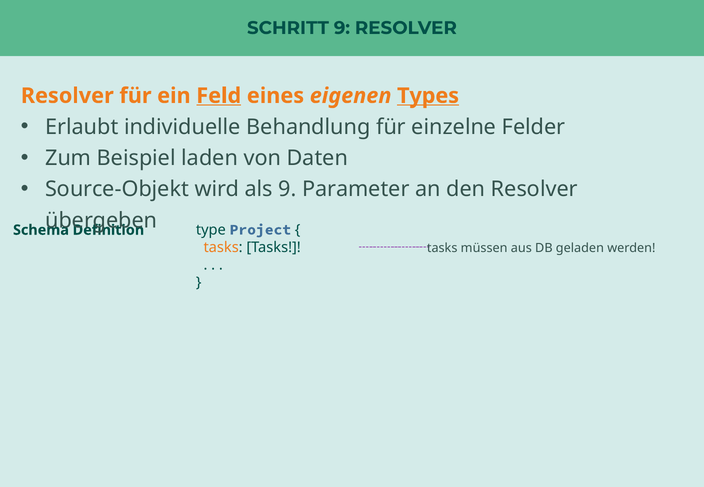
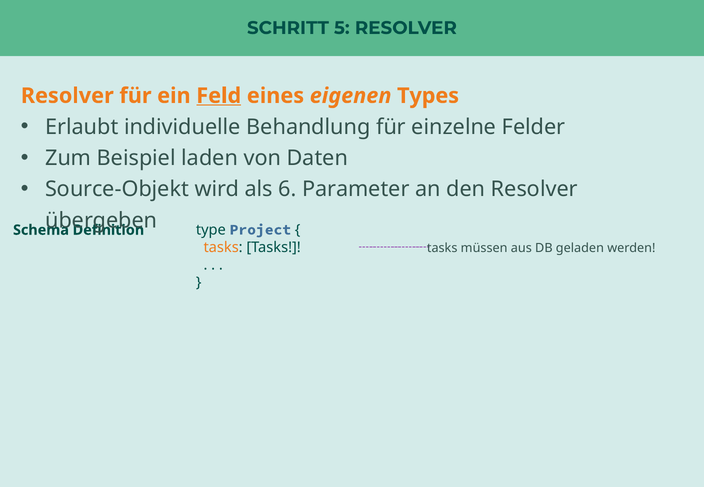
SCHRITT 9: 9 -> 5 (342, 28)
Types underline: present -> none (428, 96)
als 9: 9 -> 6 (287, 189)
